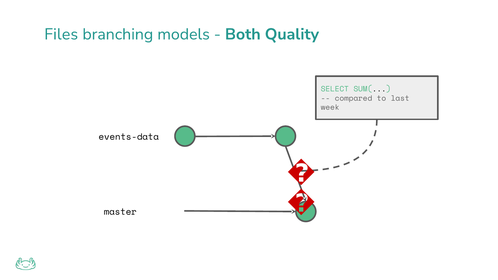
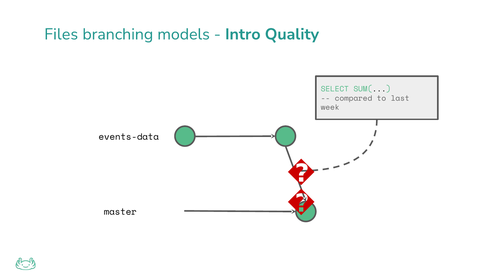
Both: Both -> Intro (243, 34)
